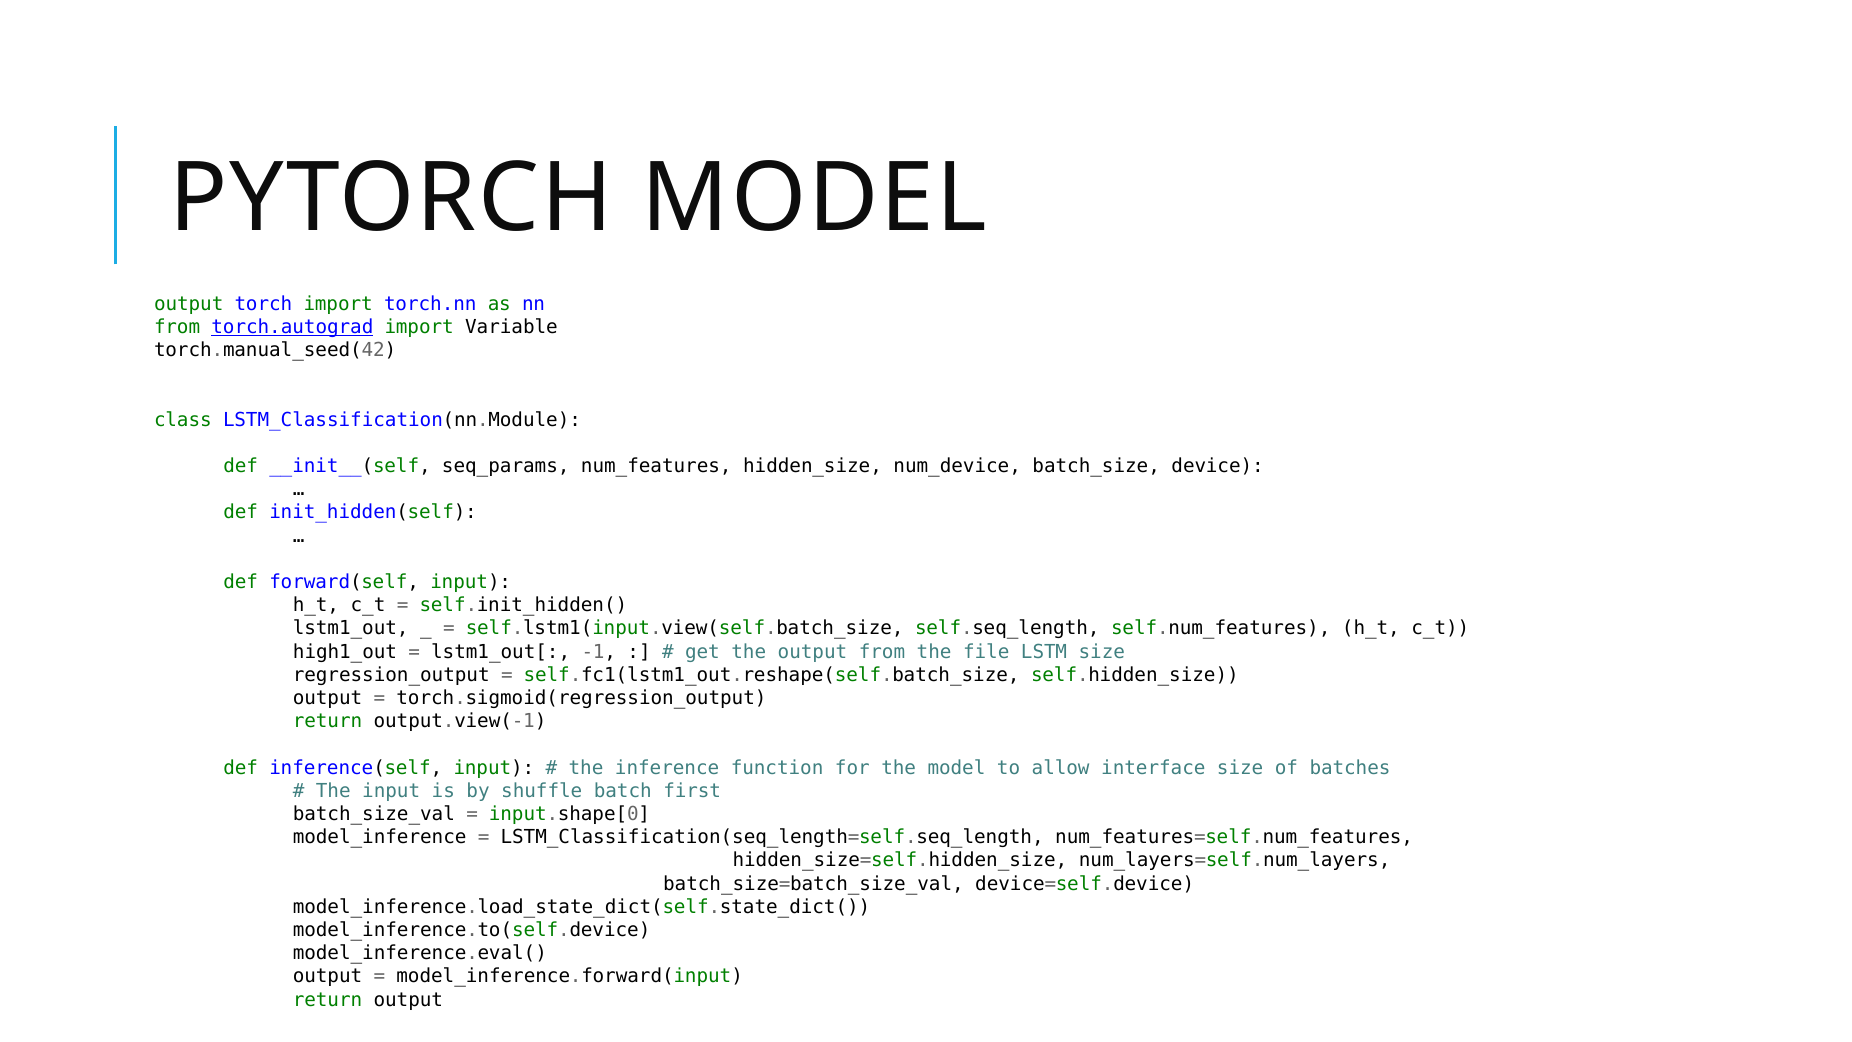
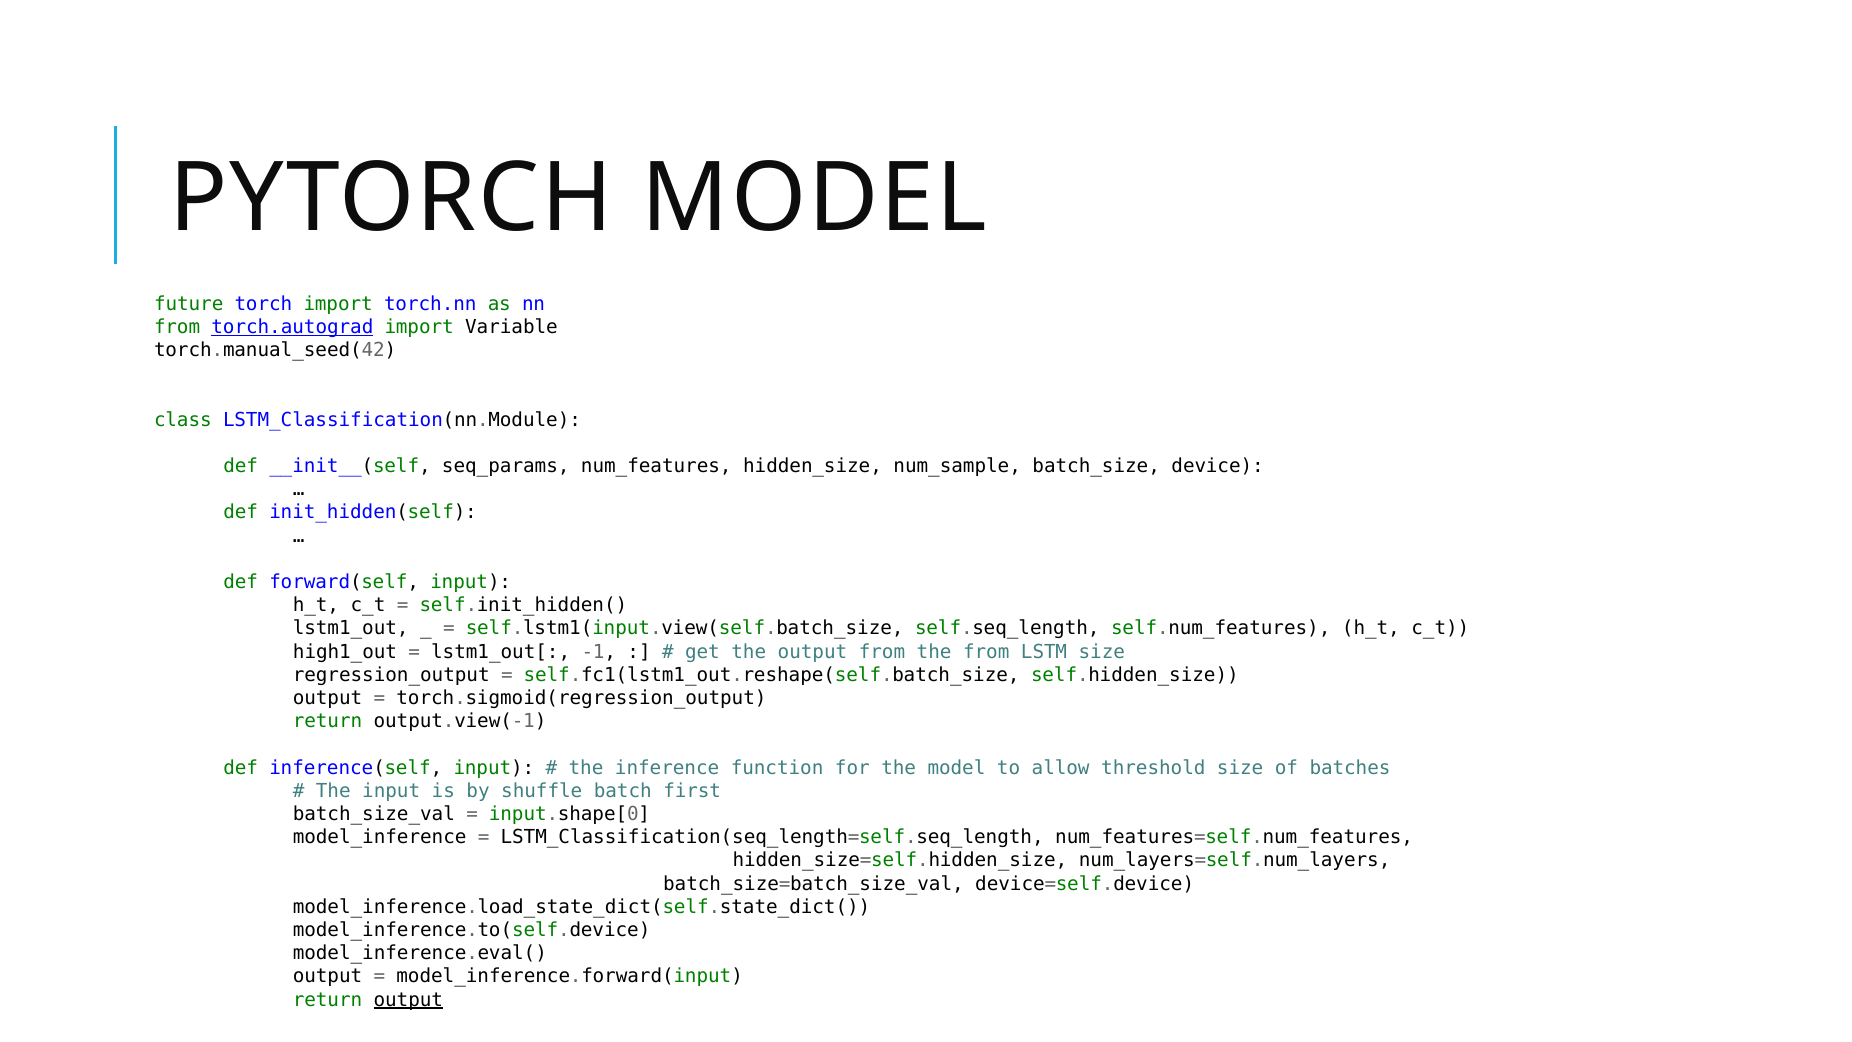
output: output -> future (189, 304)
num_device: num_device -> num_sample (957, 466)
the file: file -> from (986, 652)
interface: interface -> threshold (1153, 768)
output underline: none -> present (408, 999)
